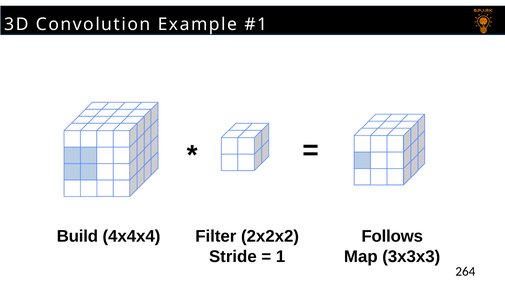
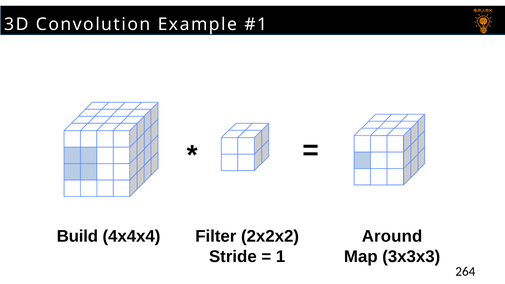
Follows: Follows -> Around (392, 236)
